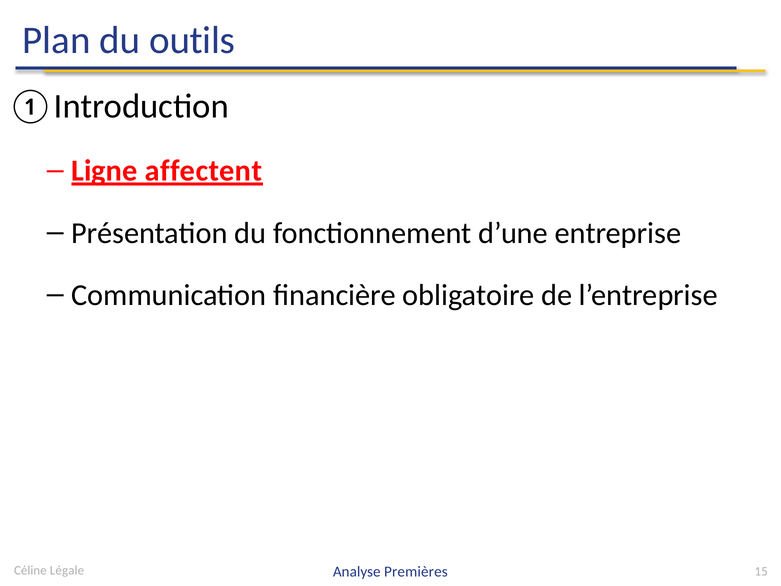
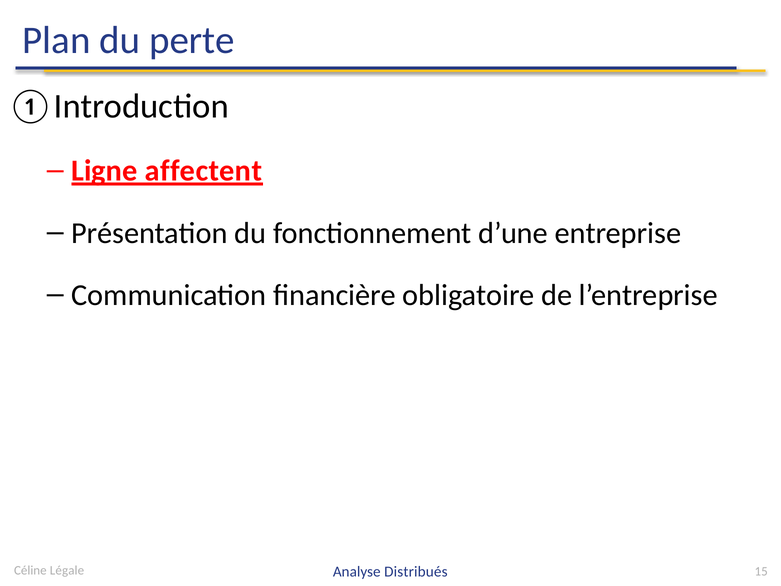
outils: outils -> perte (192, 40)
Premières: Premières -> Distribués (416, 571)
